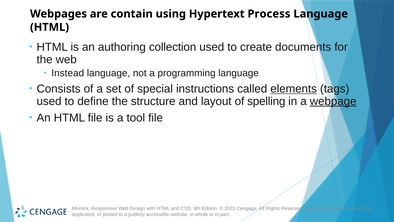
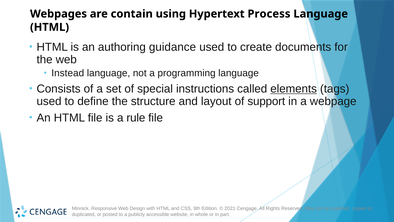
collection: collection -> guidance (173, 47)
spelling: spelling -> support (266, 101)
webpage underline: present -> none (333, 101)
tool: tool -> rule (136, 118)
